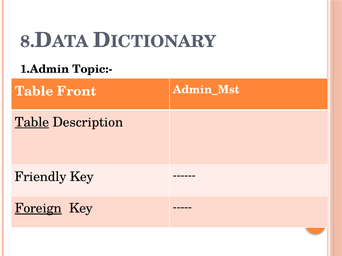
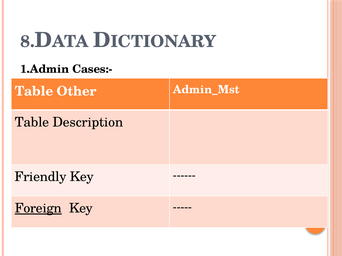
Topic:-: Topic:- -> Cases:- (92, 69)
Front: Front -> Other (77, 91)
Table underline: present -> none (32, 122)
